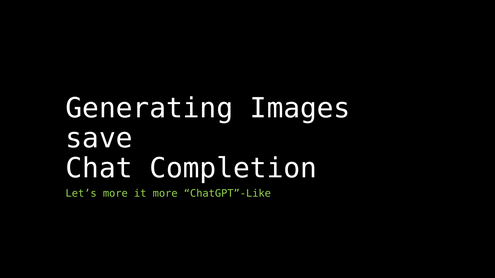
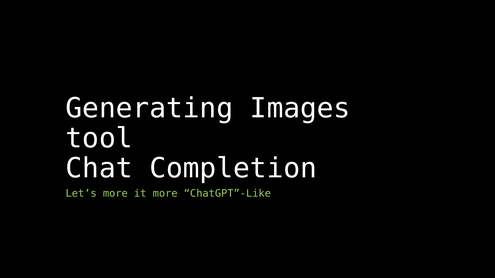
save: save -> tool (99, 138)
